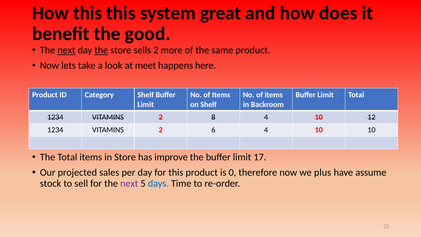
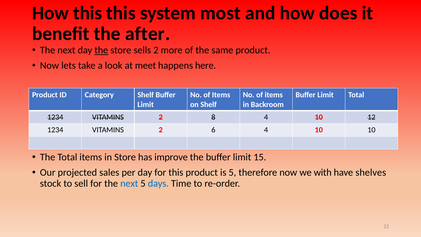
great: great -> most (221, 13)
good: good -> after (148, 34)
next underline: present -> none (66, 50)
17: 17 -> 15 (260, 157)
is 0: 0 -> 5 (232, 172)
plus: plus -> with (323, 172)
assume: assume -> shelves (371, 172)
next colour: purple -> blue (129, 183)
